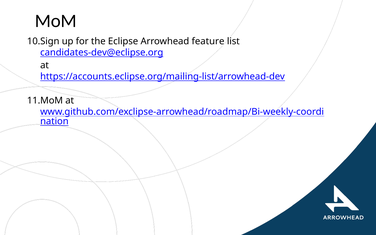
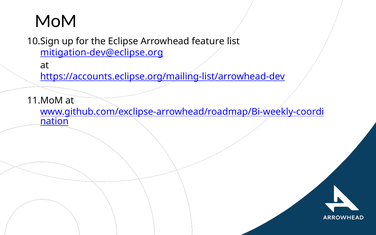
candidates-dev@eclipse.org: candidates-dev@eclipse.org -> mitigation-dev@eclipse.org (102, 52)
